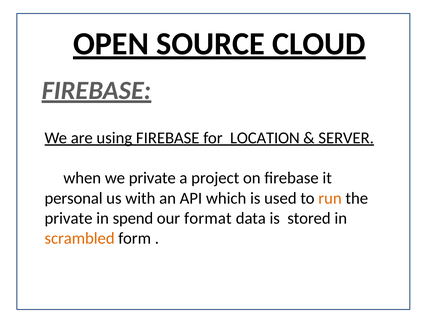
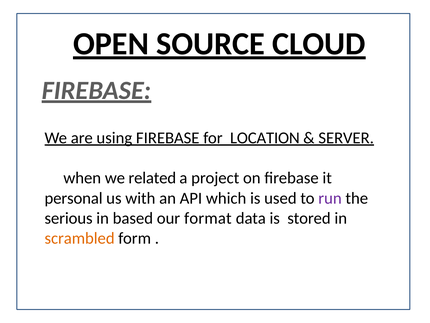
we private: private -> related (152, 178)
run colour: orange -> purple (330, 198)
private: private -> serious (69, 218)
spend: spend -> based (133, 218)
